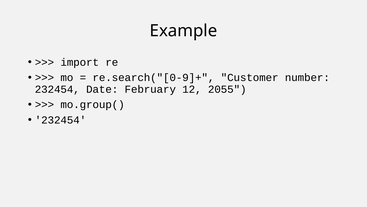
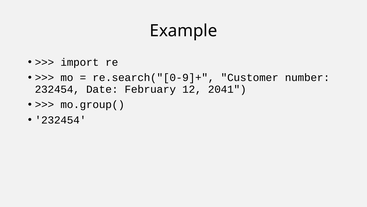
2055: 2055 -> 2041 (227, 89)
